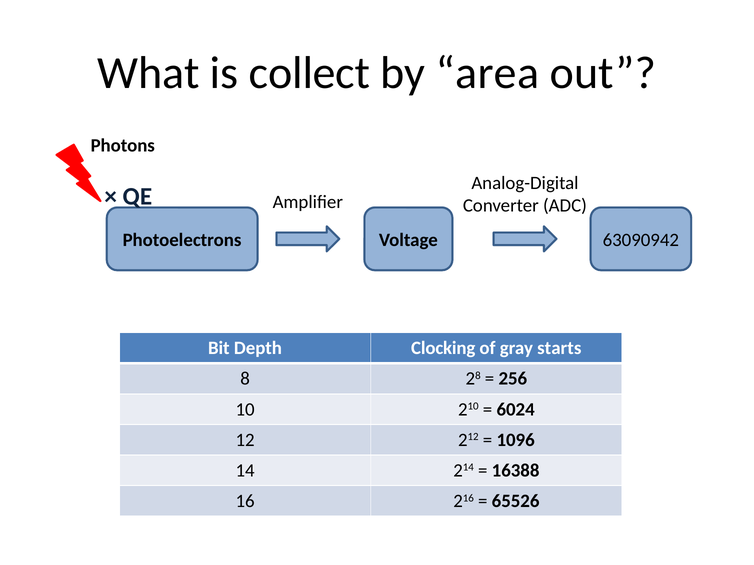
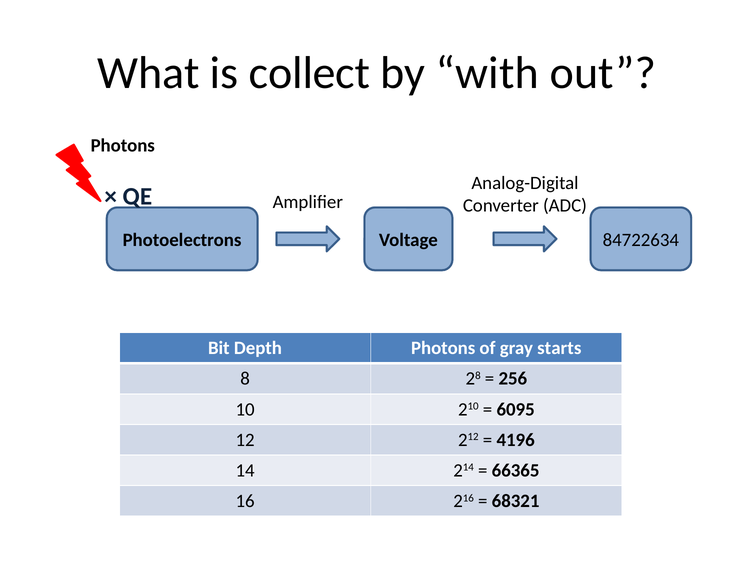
area: area -> with (487, 73)
63090942: 63090942 -> 84722634 (641, 240)
Depth Clocking: Clocking -> Photons (443, 349)
6024: 6024 -> 6095 (516, 410)
1096: 1096 -> 4196 (516, 440)
16388: 16388 -> 66365 (516, 471)
65526: 65526 -> 68321 (516, 501)
